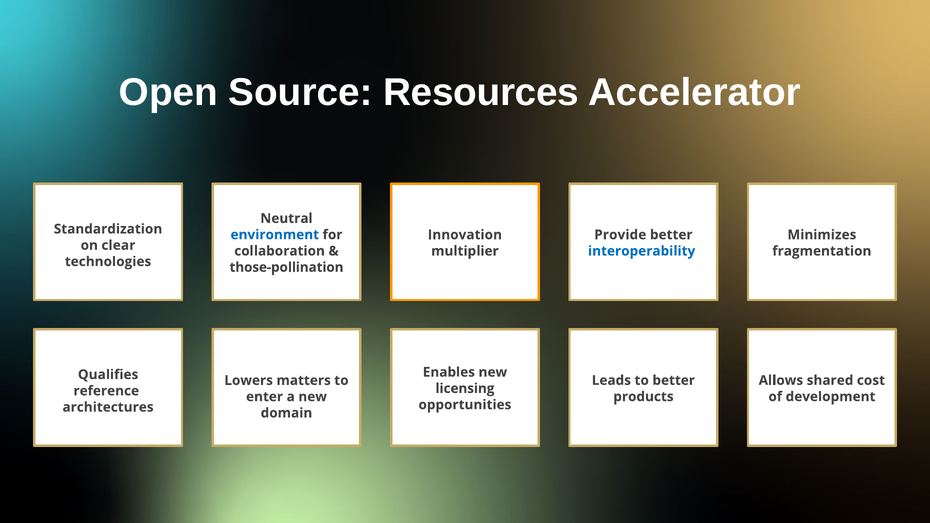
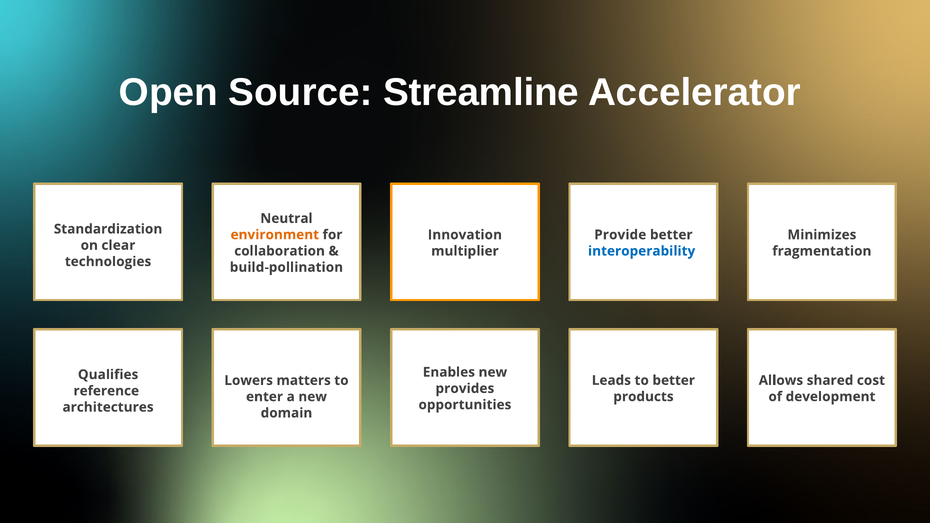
Resources: Resources -> Streamline (481, 93)
environment colour: blue -> orange (275, 235)
those-pollination: those-pollination -> build-pollination (286, 267)
licensing: licensing -> provides (465, 389)
